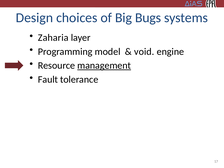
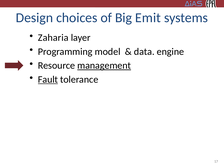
Bugs: Bugs -> Emit (148, 18)
void: void -> data (144, 52)
Fault underline: none -> present (48, 79)
